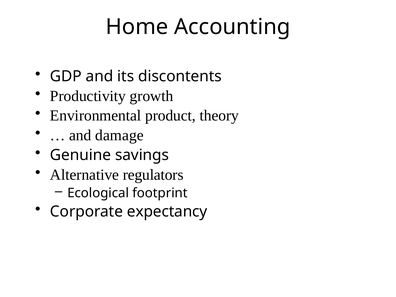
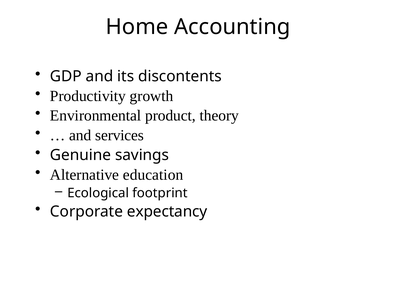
damage: damage -> services (120, 135)
regulators: regulators -> education (153, 175)
